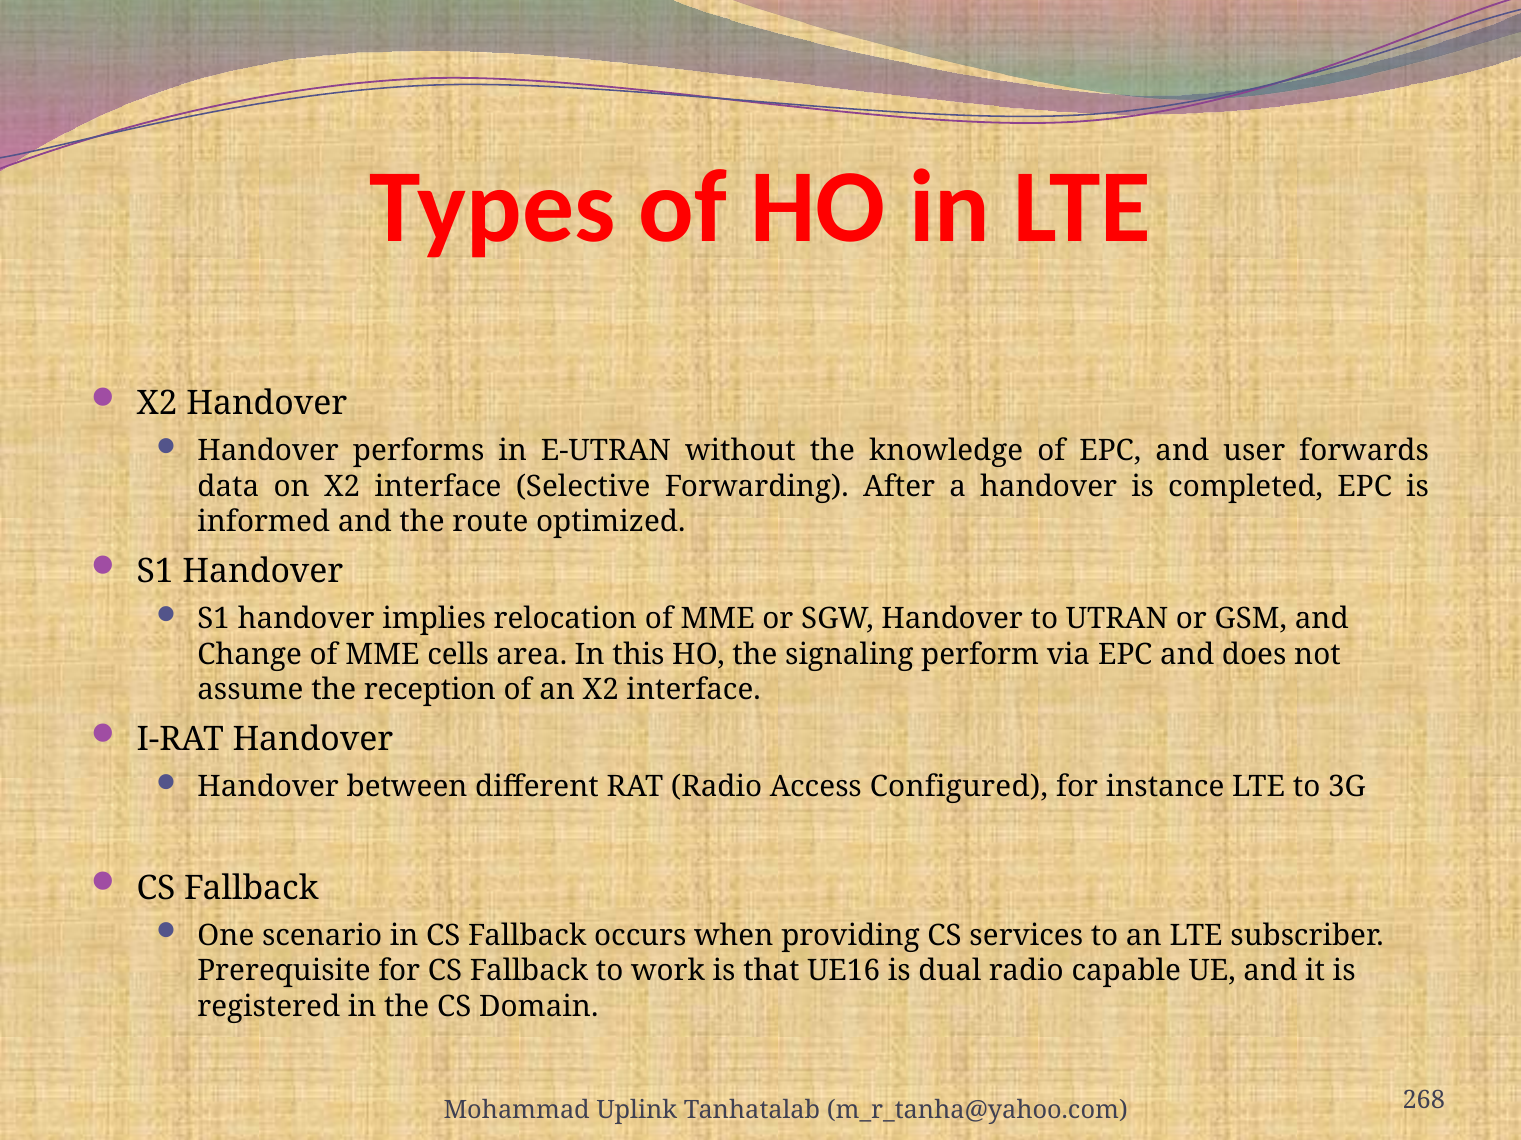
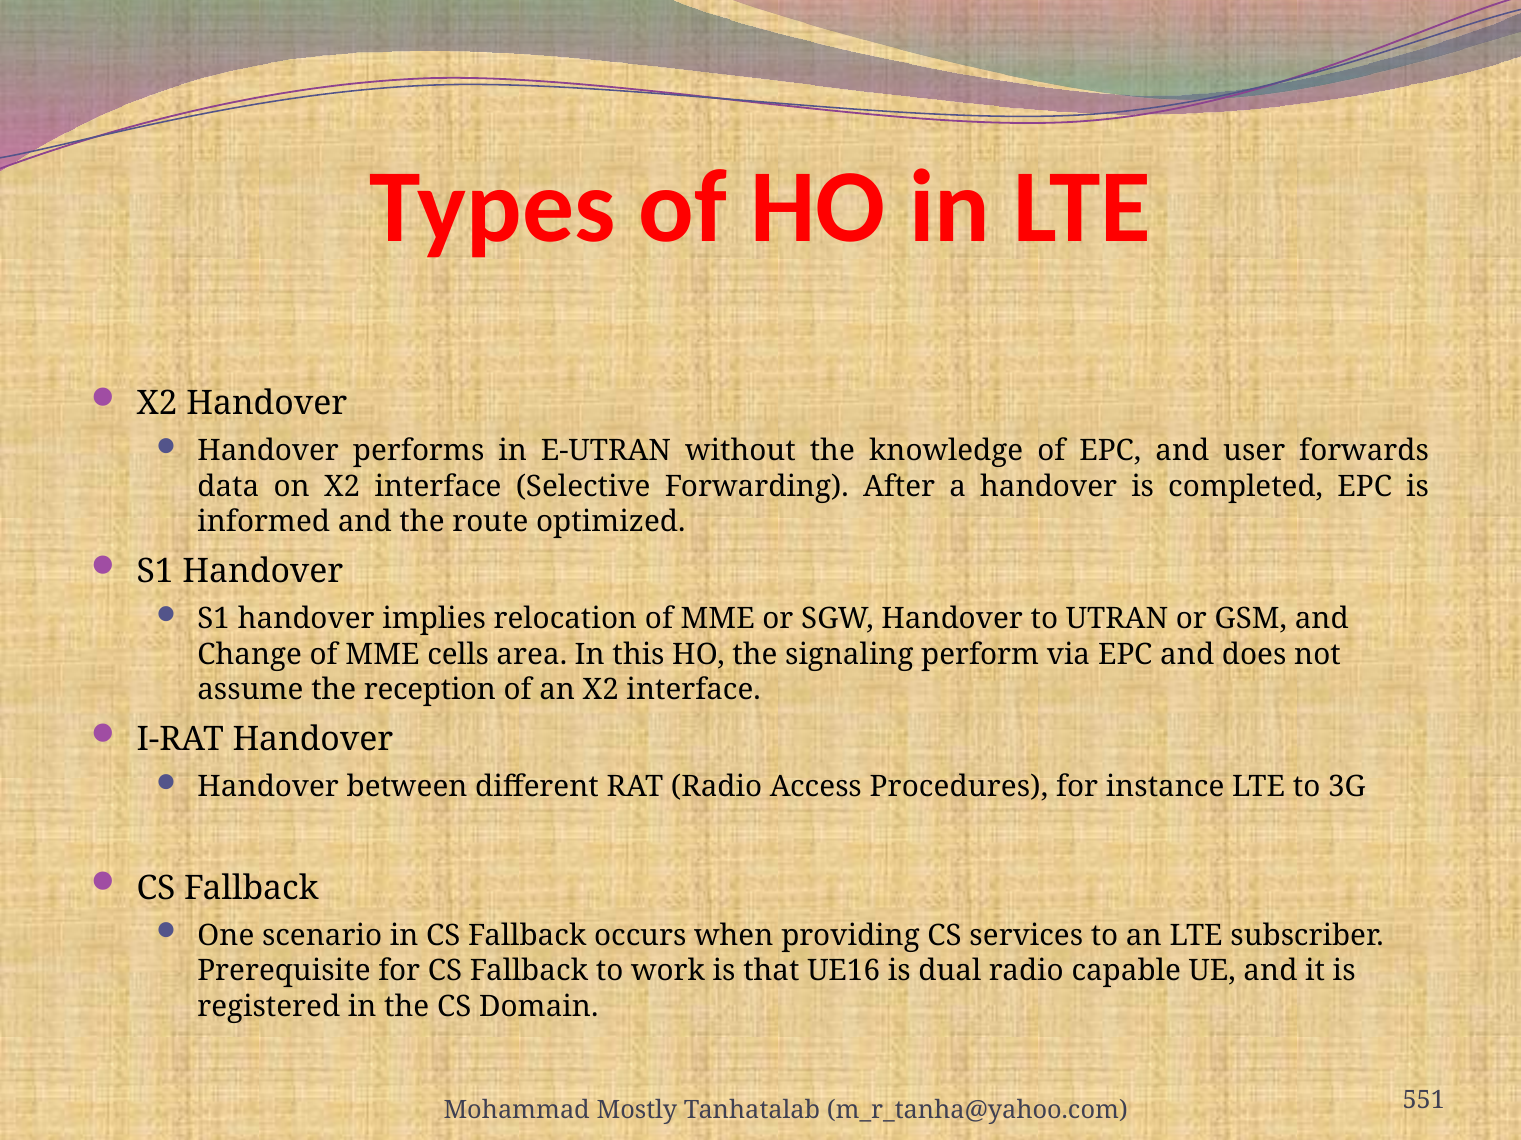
Configured: Configured -> Procedures (959, 788)
Uplink: Uplink -> Mostly (637, 1111)
268: 268 -> 551 (1424, 1100)
